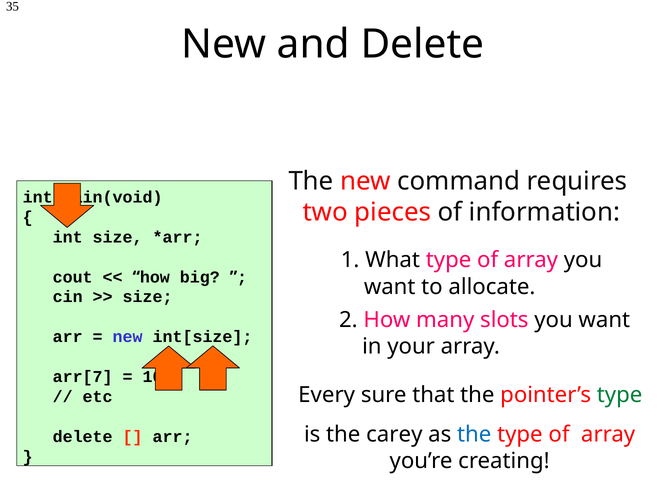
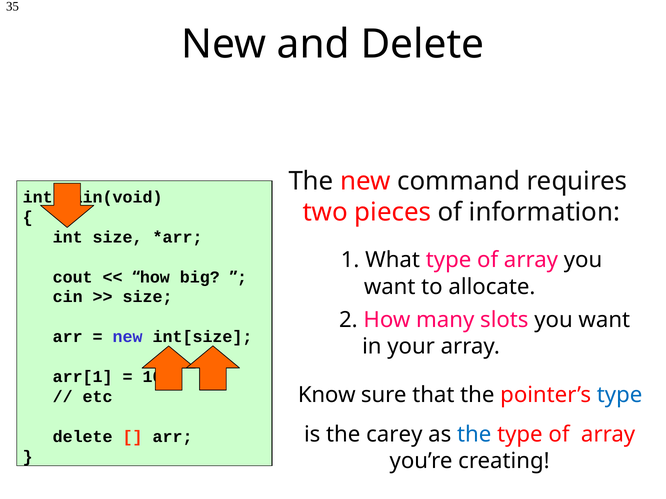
arr[7: arr[7 -> arr[1 (83, 377)
Every: Every -> Know (327, 395)
type colour: green -> blue (620, 395)
